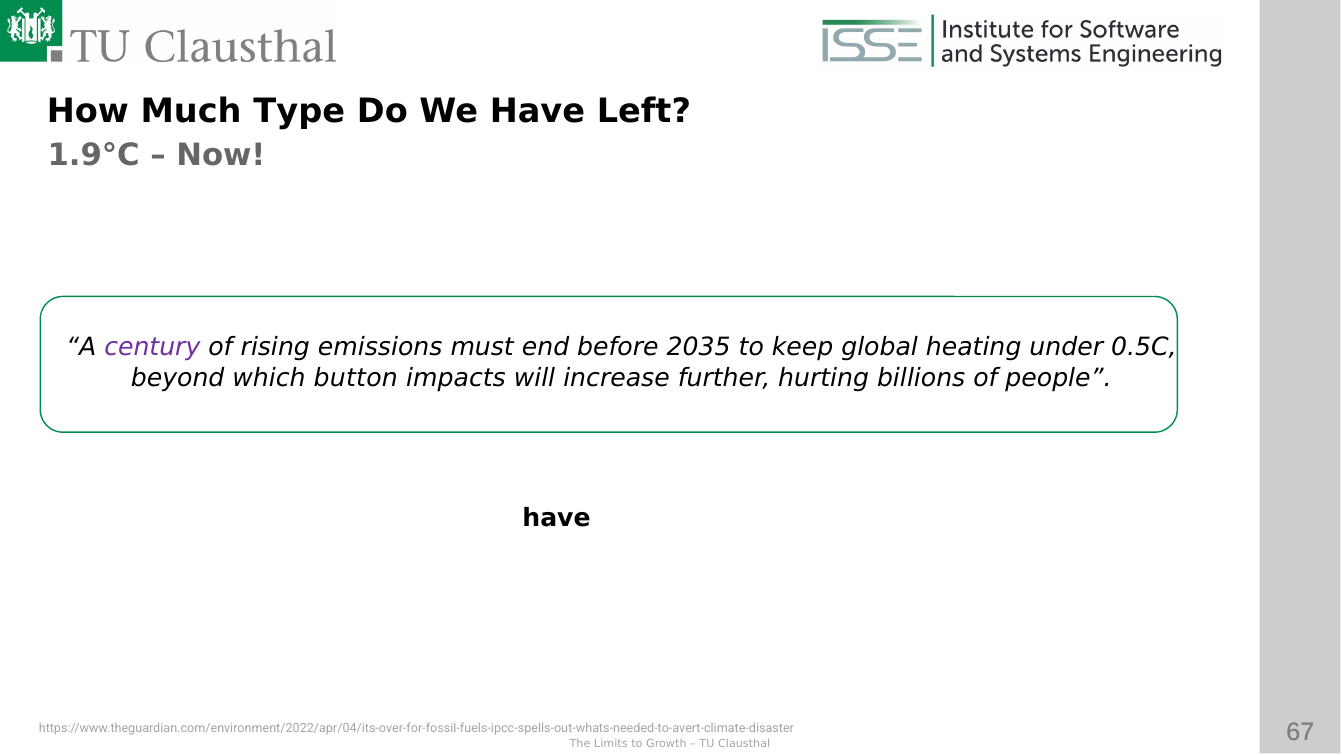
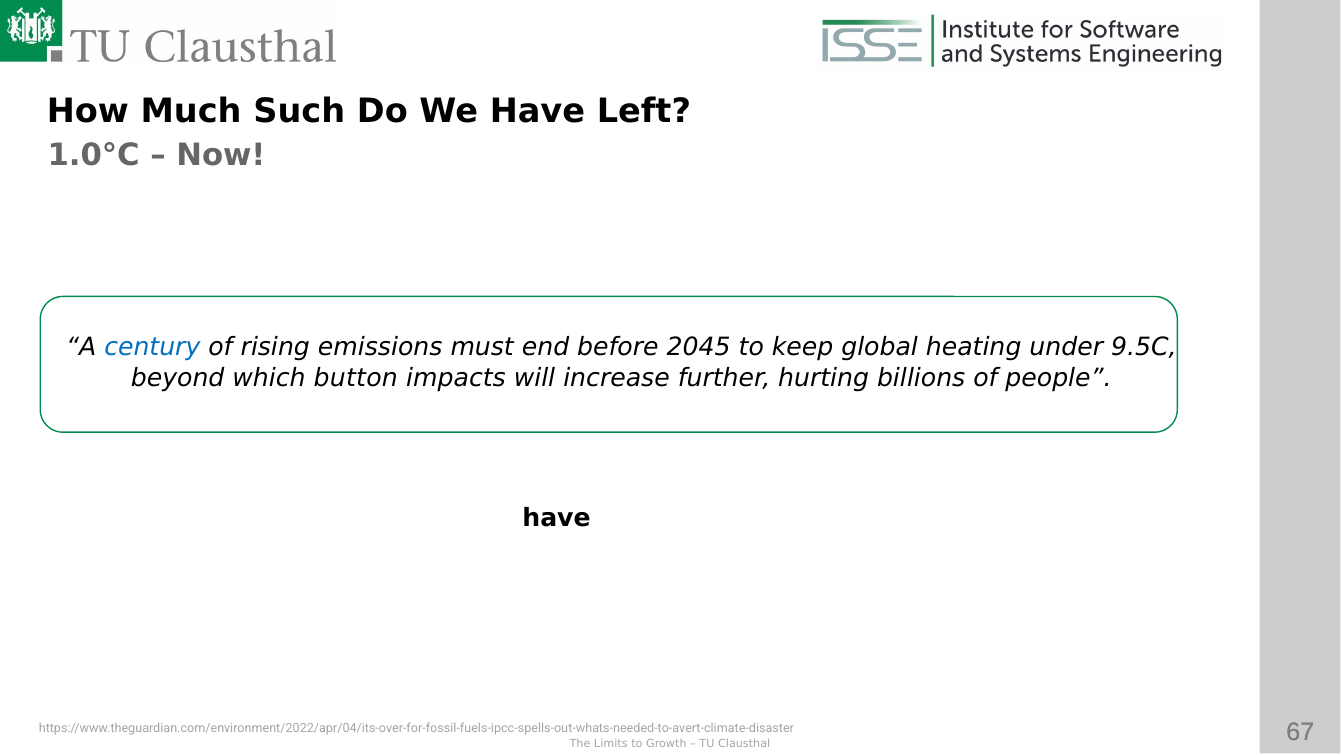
Type: Type -> Such (299, 112)
1.9°C: 1.9°C -> 1.0°C (94, 155)
century colour: purple -> blue (152, 347)
2035: 2035 -> 2045 (699, 347)
0.5C: 0.5C -> 9.5C (1144, 347)
